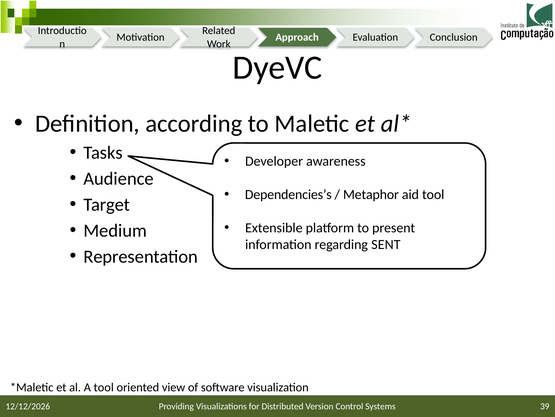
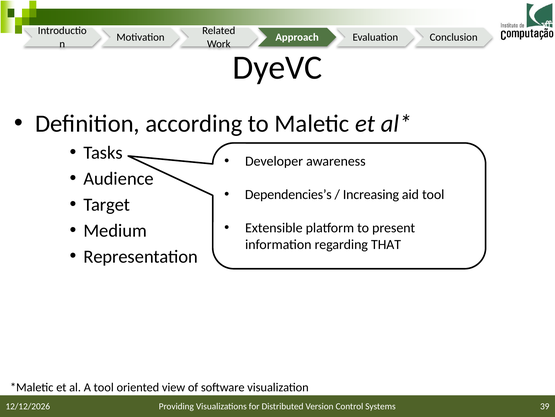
Metaphor: Metaphor -> Increasing (371, 194)
SENT: SENT -> THAT (386, 244)
